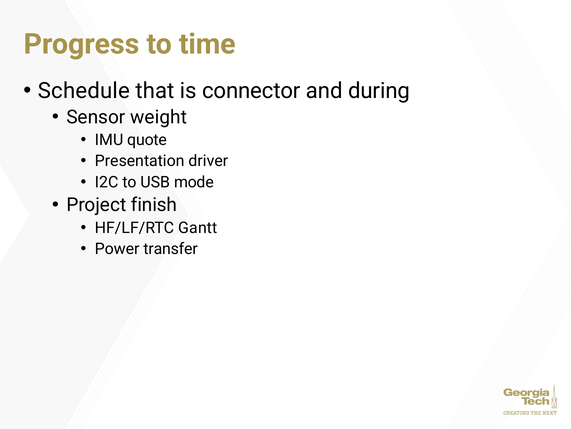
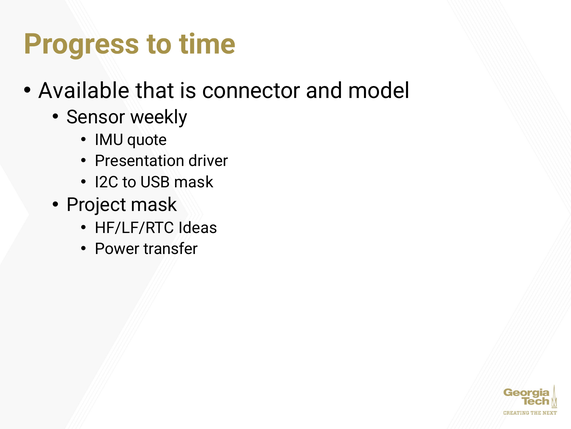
Schedule: Schedule -> Available (84, 91)
during: during -> model (379, 91)
weight: weight -> weekly (159, 117)
USB mode: mode -> mask (194, 182)
Project finish: finish -> mask (154, 205)
Gantt: Gantt -> Ideas (198, 227)
